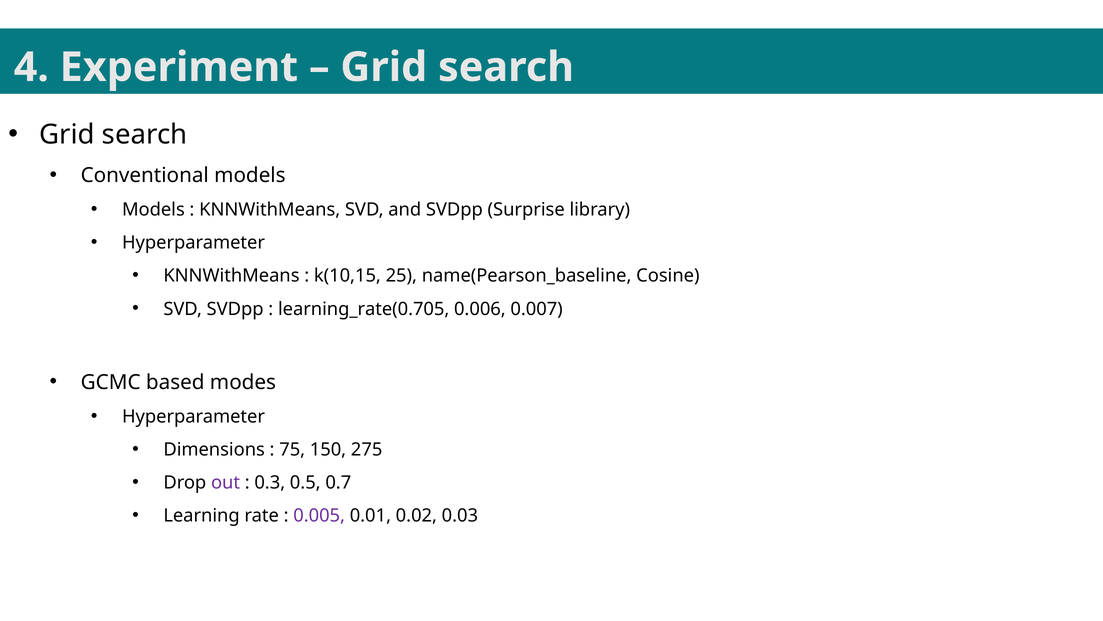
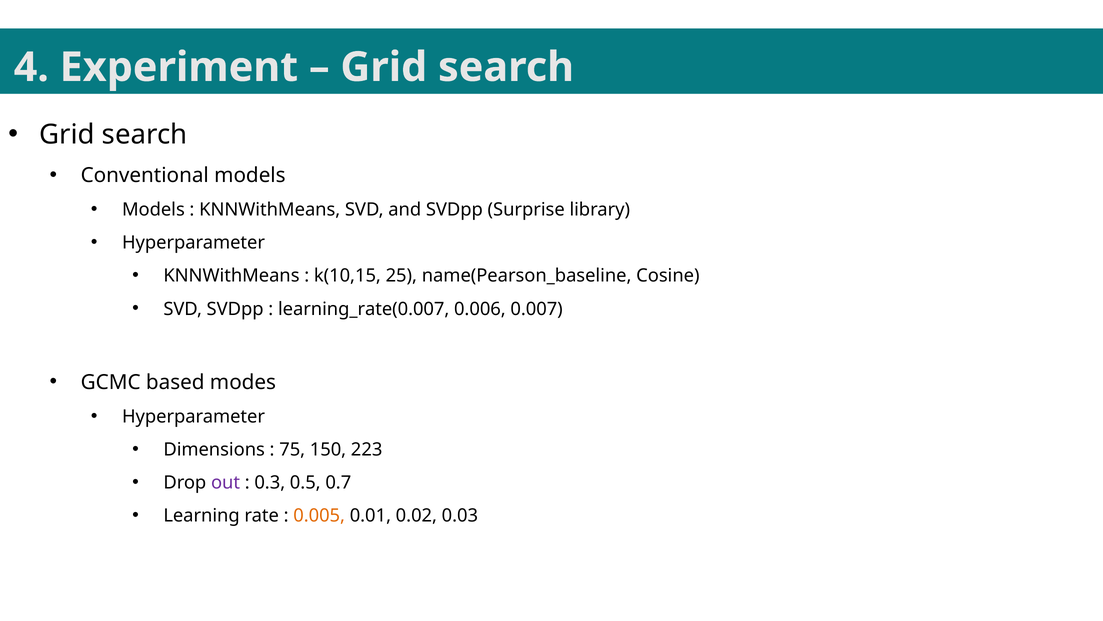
learning_rate(0.705: learning_rate(0.705 -> learning_rate(0.007 (364, 309)
275: 275 -> 223 (367, 449)
0.005 colour: purple -> orange (319, 515)
